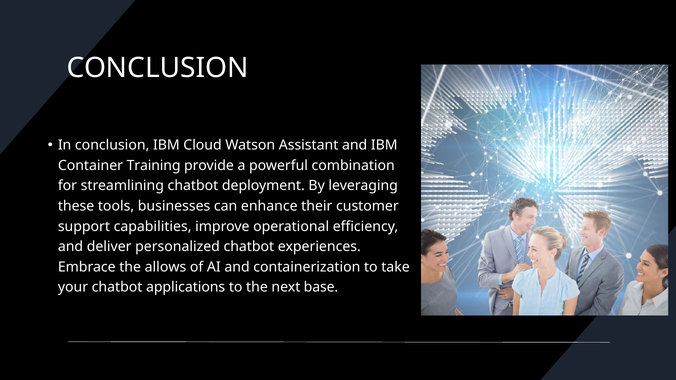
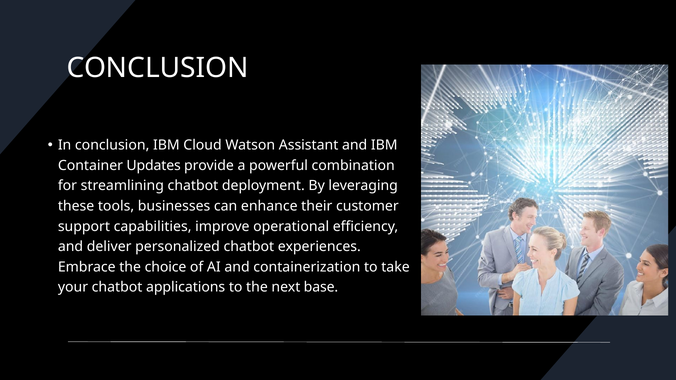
Training: Training -> Updates (154, 166)
allows: allows -> choice (166, 267)
